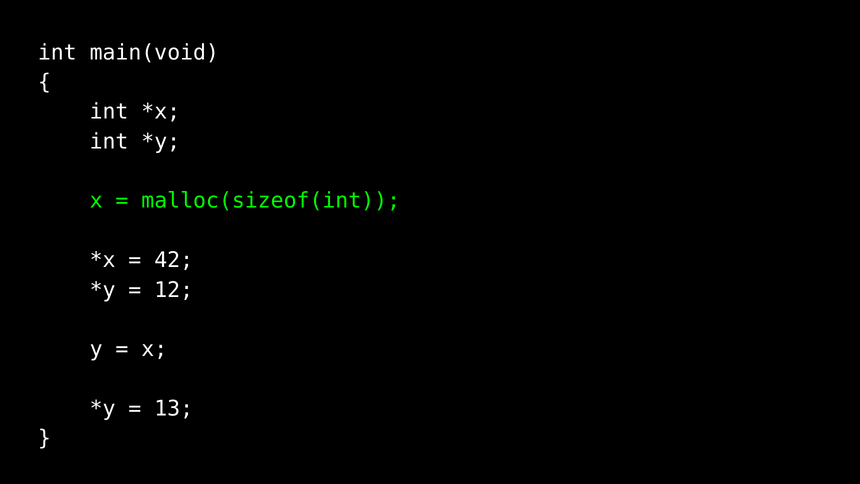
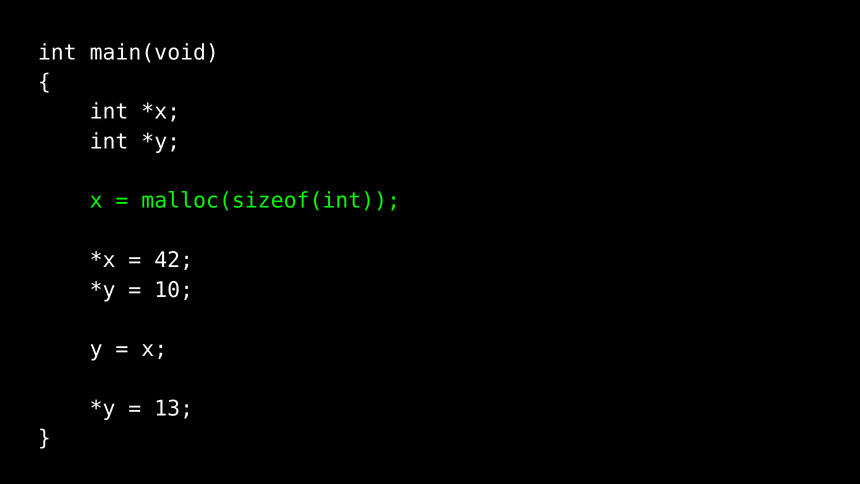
12: 12 -> 10 (174, 290)
